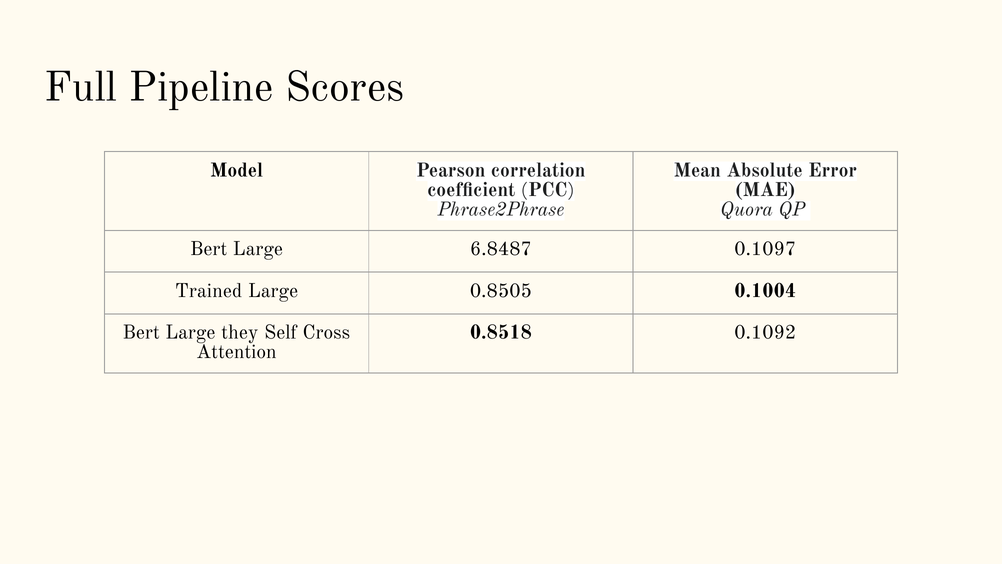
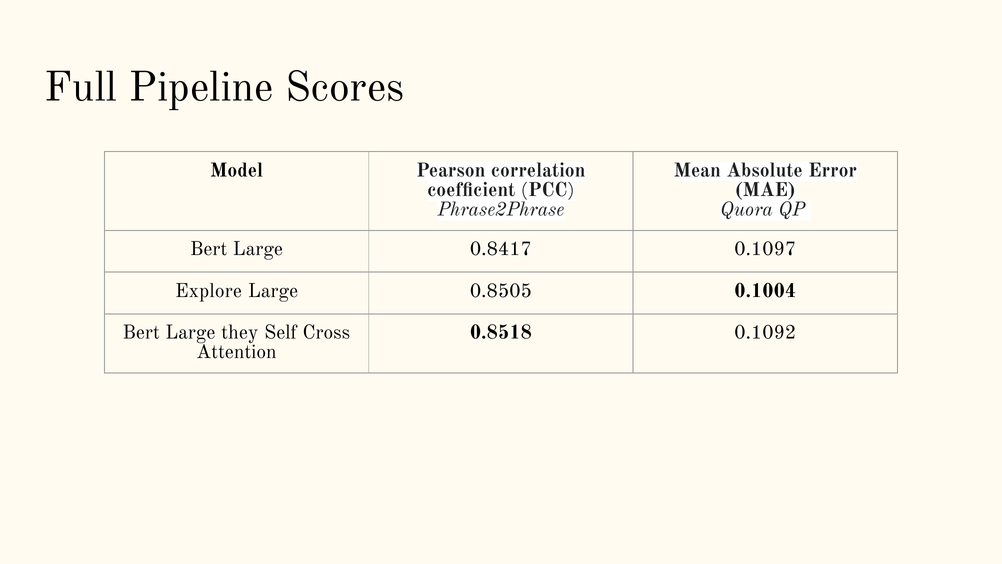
6.8487: 6.8487 -> 0.8417 (501, 249)
Trained: Trained -> Explore (209, 290)
